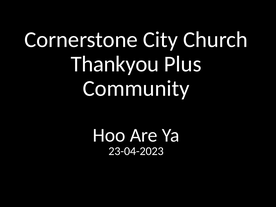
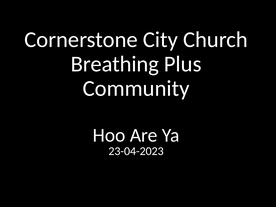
Thankyou: Thankyou -> Breathing (115, 64)
